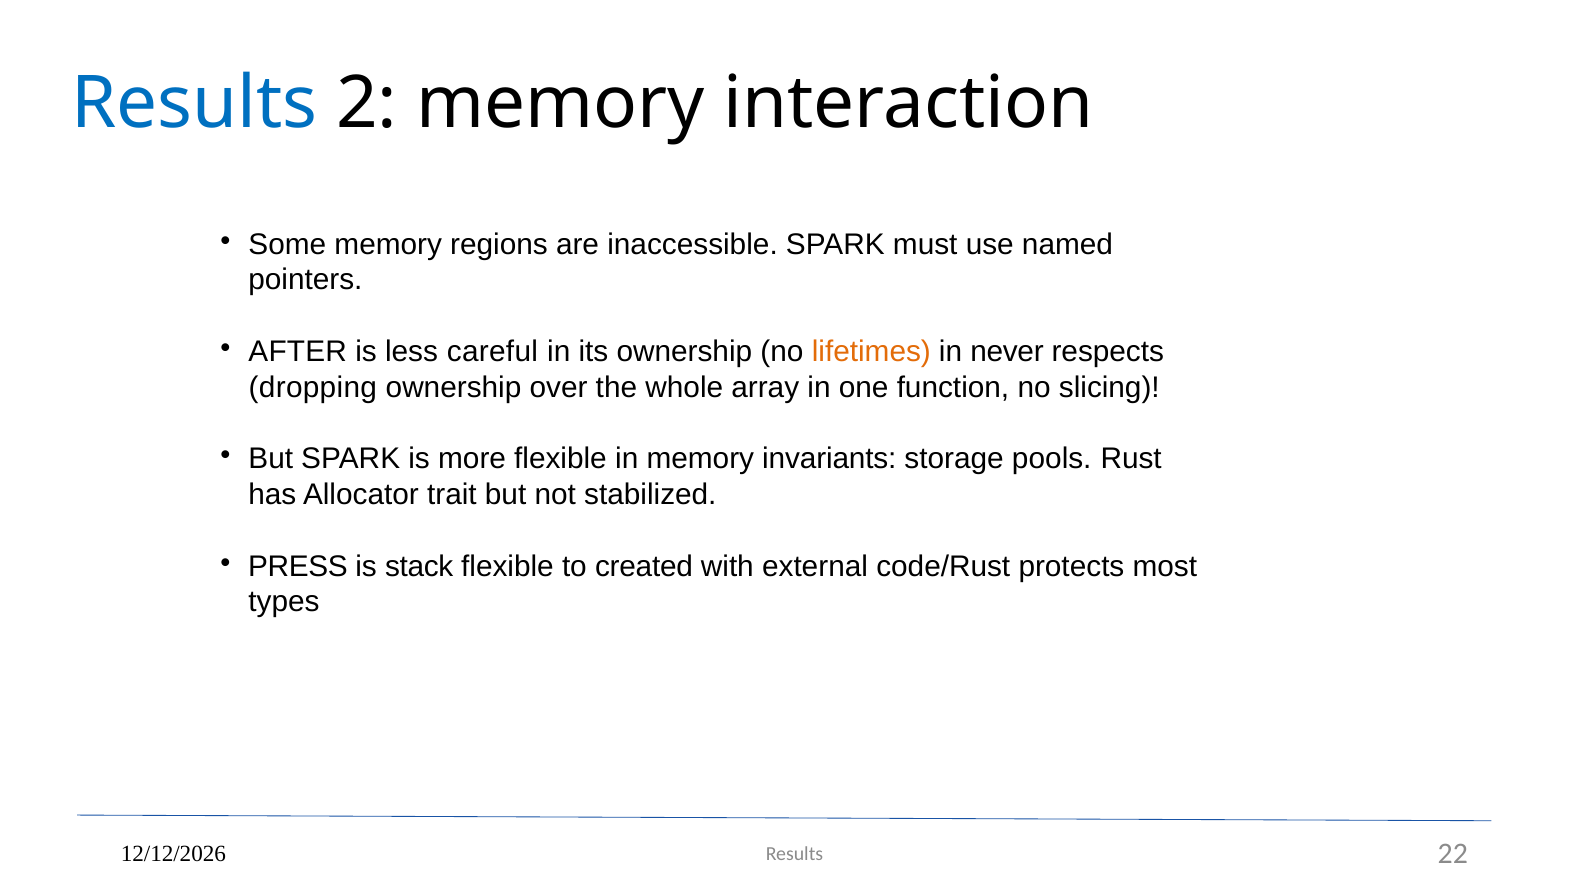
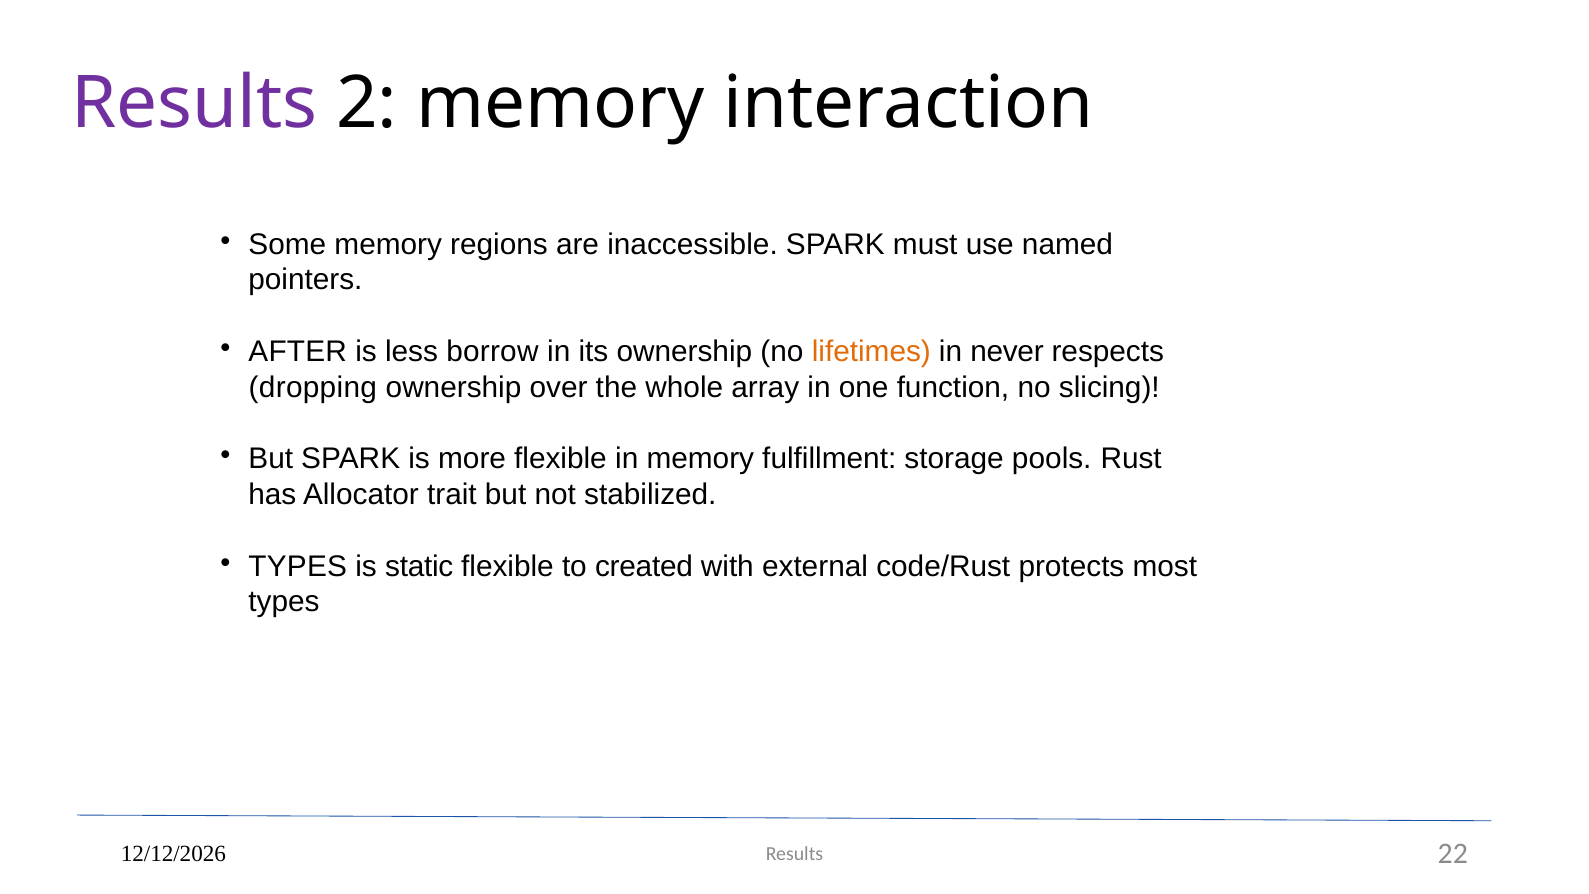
Results colour: blue -> purple (194, 103)
careful: careful -> borrow (492, 352)
invariants: invariants -> fulfillment (829, 459)
PRESS: PRESS -> TYPES (298, 566)
stack: stack -> static (419, 566)
